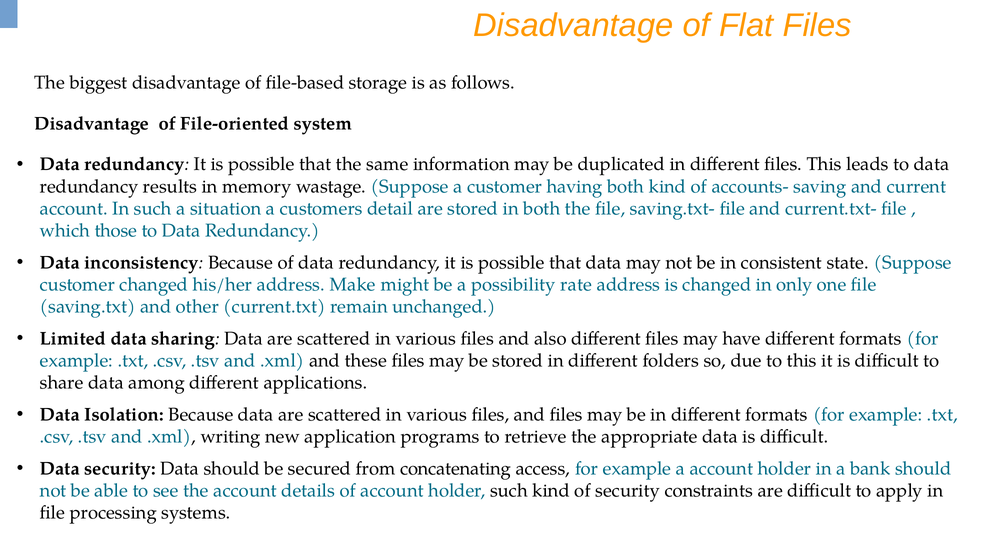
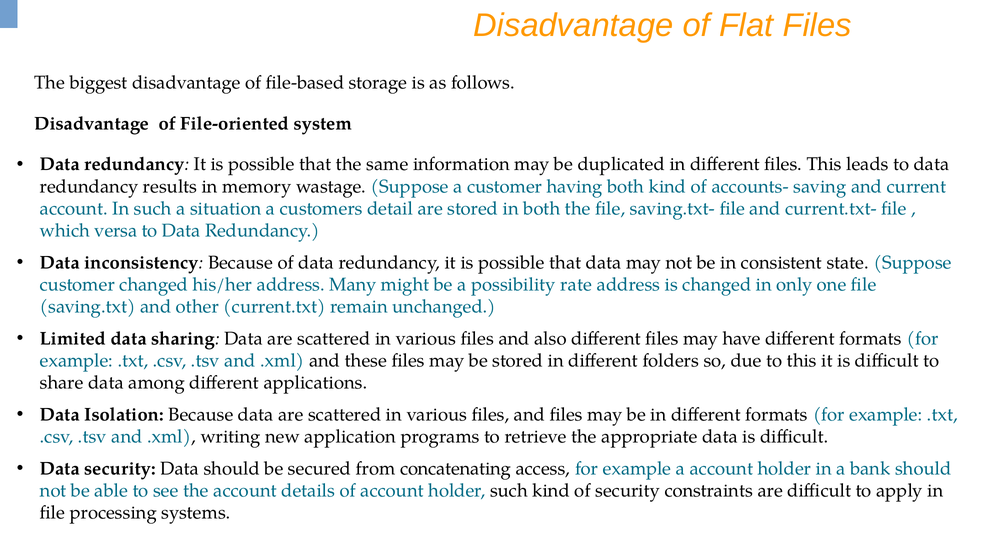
those: those -> versa (116, 231)
Make: Make -> Many (353, 285)
